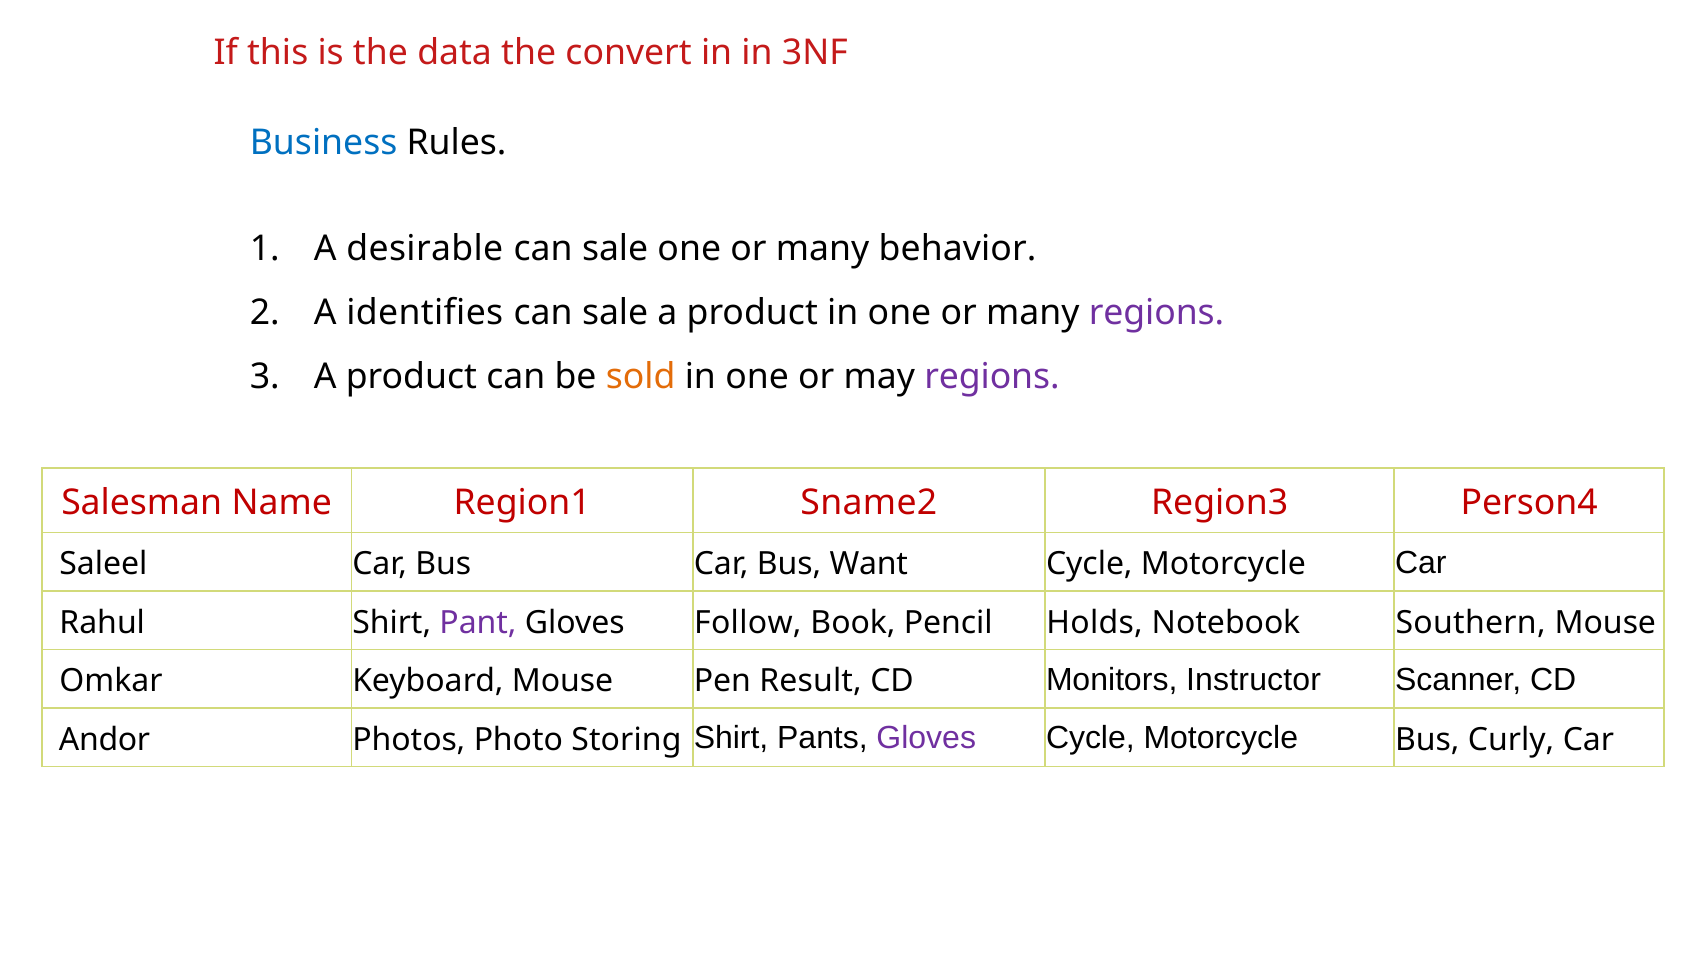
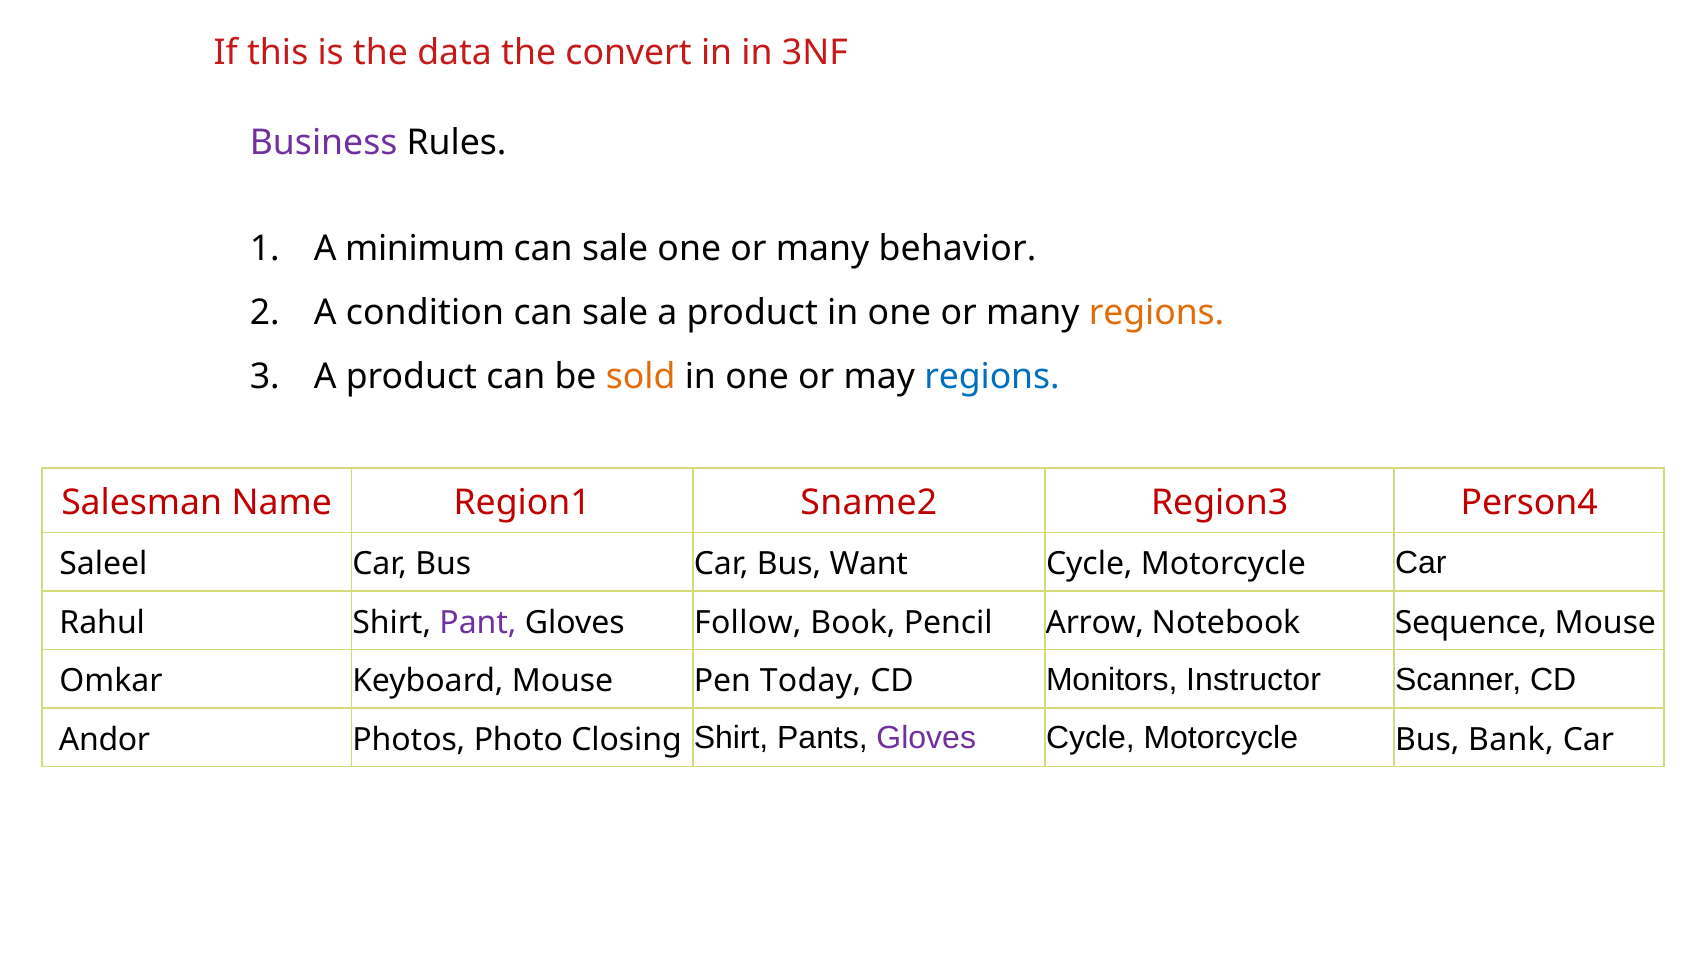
Business colour: blue -> purple (324, 142)
desirable: desirable -> minimum (425, 249)
identifies: identifies -> condition (425, 313)
regions colour: purple -> orange (1157, 313)
regions colour: purple -> blue (992, 377)
Holds: Holds -> Arrow (1095, 623)
Southern: Southern -> Sequence (1471, 623)
Result: Result -> Today (810, 682)
Storing: Storing -> Closing (627, 740)
Curly: Curly -> Bank (1511, 740)
